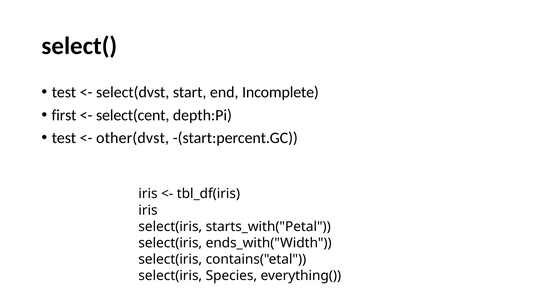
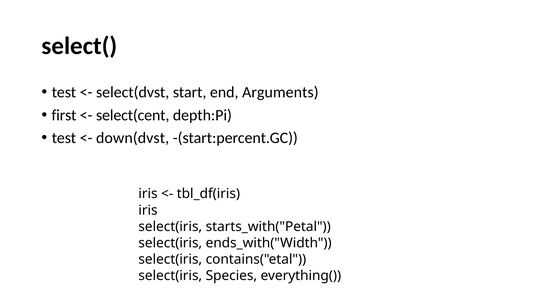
Incomplete: Incomplete -> Arguments (280, 92)
other(dvst: other(dvst -> down(dvst (133, 138)
